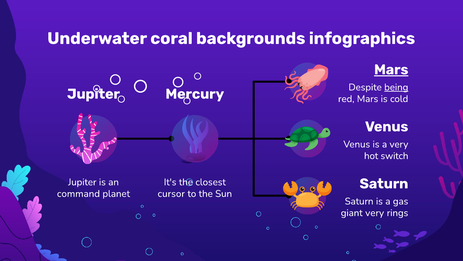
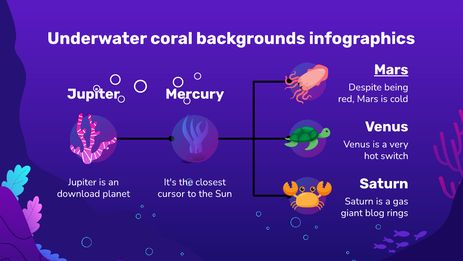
being underline: present -> none (396, 87)
command: command -> download (78, 193)
giant very: very -> blog (375, 212)
